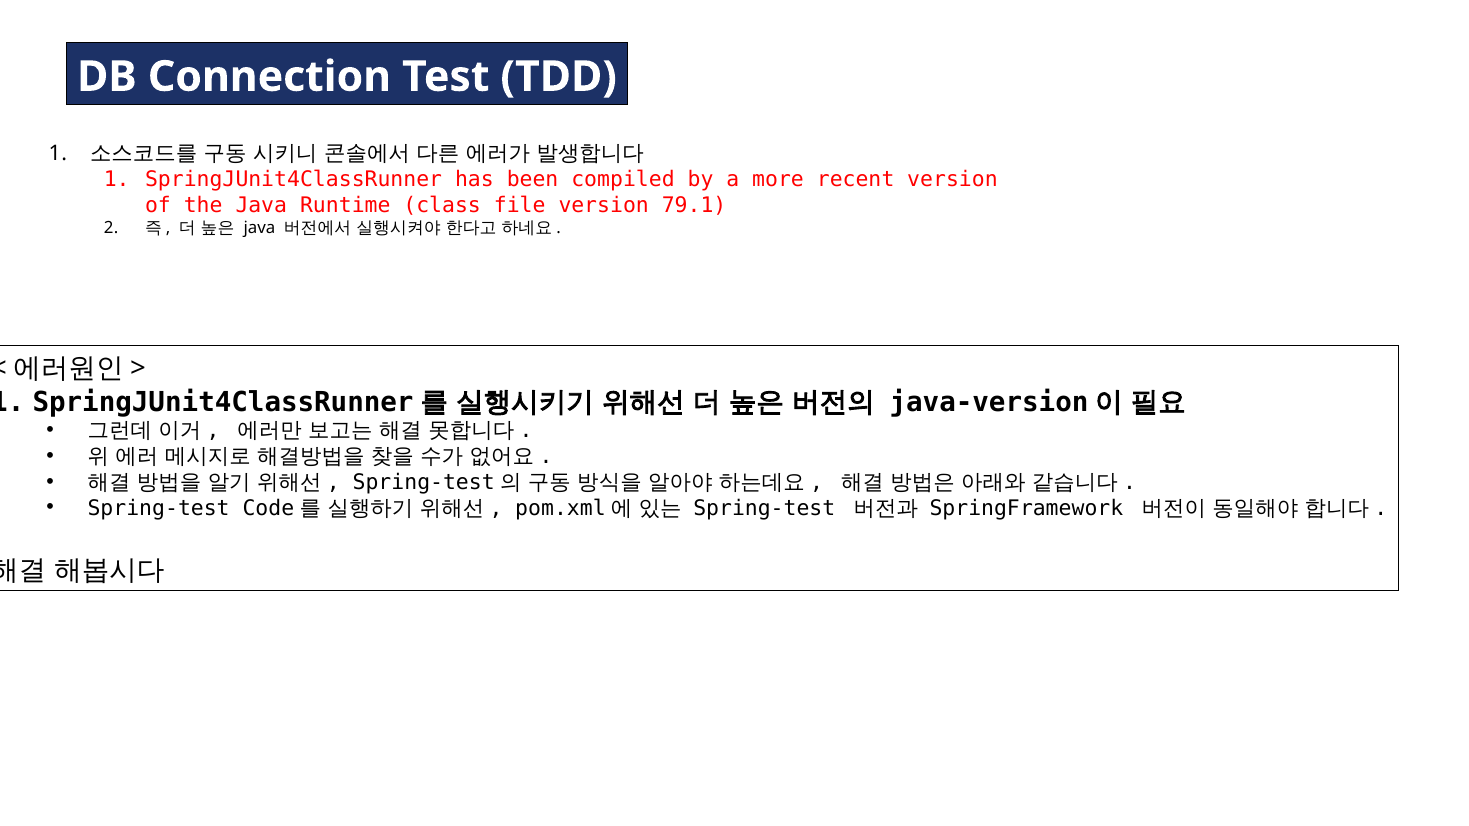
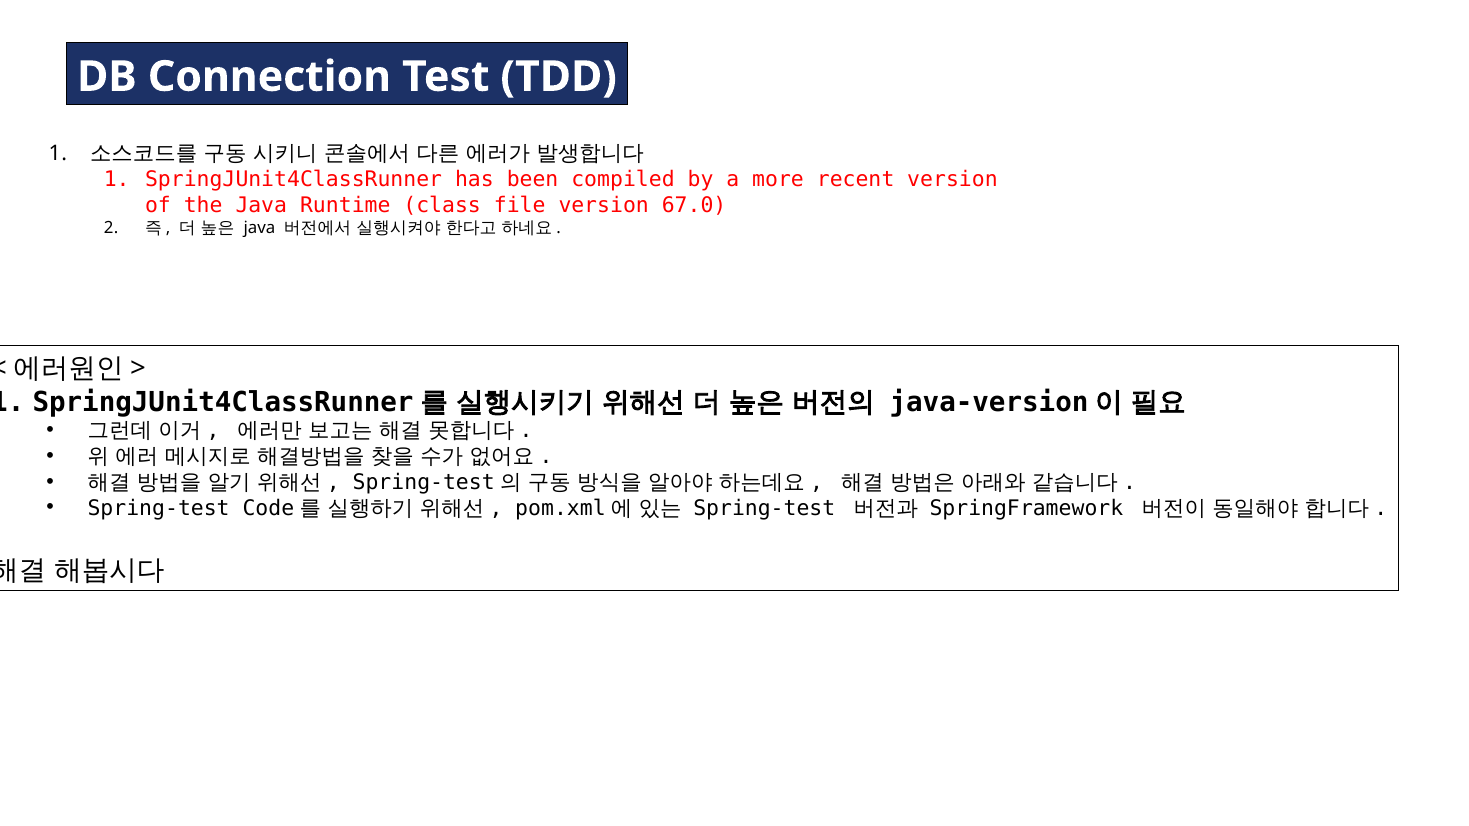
79.1: 79.1 -> 67.0 (694, 205)
